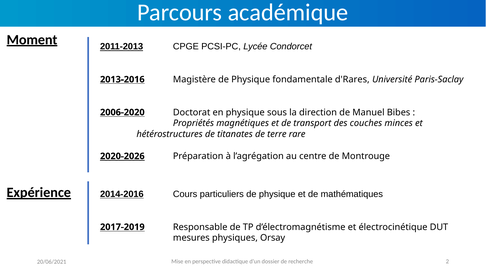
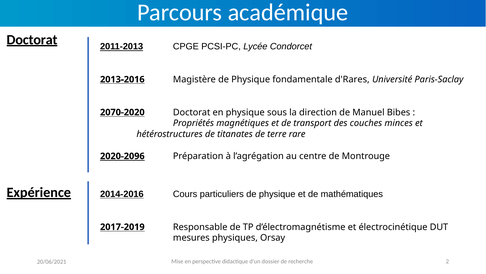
Moment: Moment -> Doctorat (32, 40)
2006-2020: 2006-2020 -> 2070-2020 (122, 112)
2020-2026: 2020-2026 -> 2020-2096 (122, 156)
